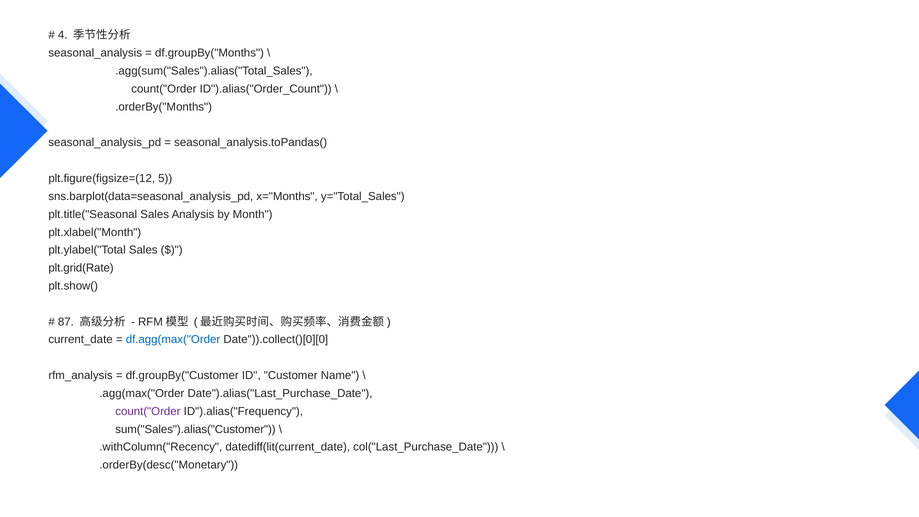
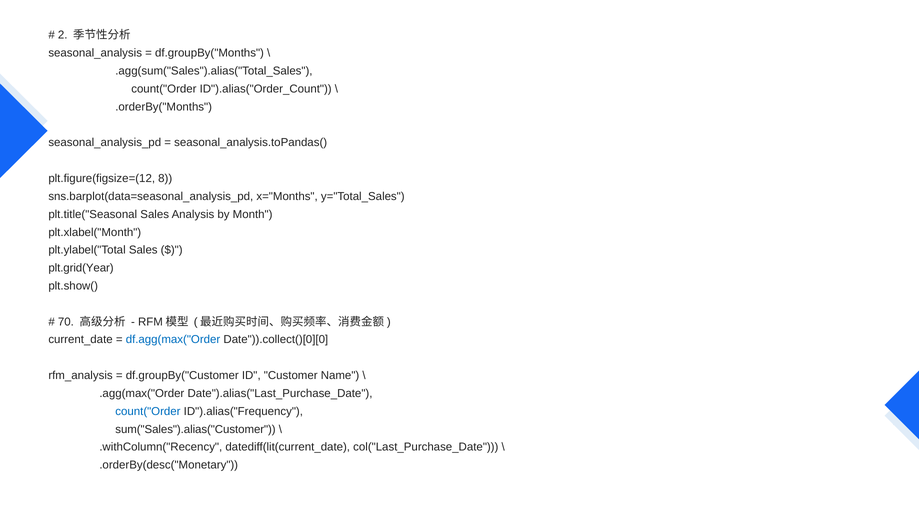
4: 4 -> 2 (63, 35)
5: 5 -> 8 (165, 178)
plt.grid(Rate: plt.grid(Rate -> plt.grid(Year (81, 268)
87: 87 -> 70 (66, 322)
count("Order colour: purple -> blue (148, 411)
